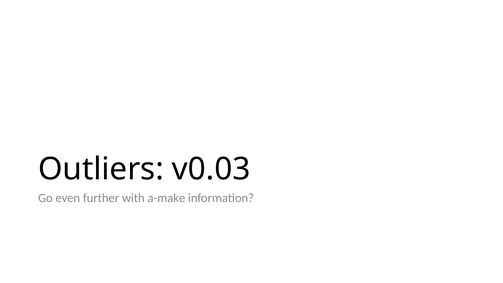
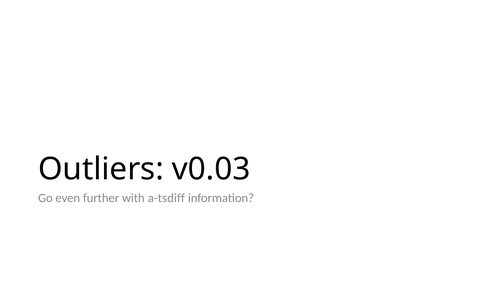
a-make: a-make -> a-tsdiff (166, 198)
